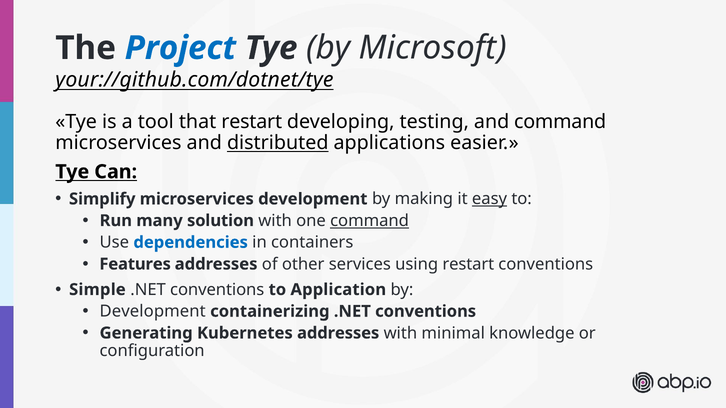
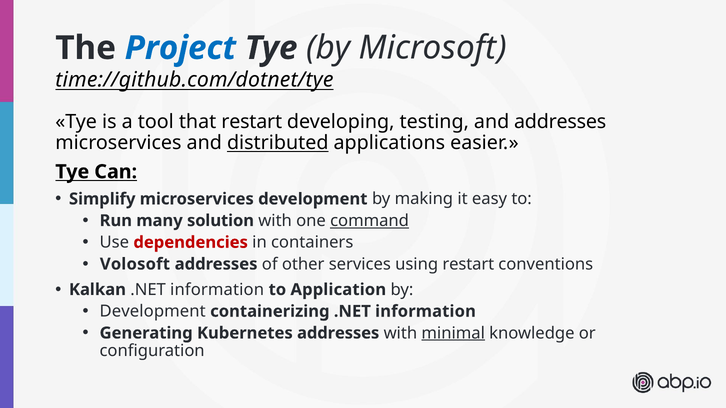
your://github.com/dotnet/tye: your://github.com/dotnet/tye -> time://github.com/dotnet/tye (194, 80)
and command: command -> addresses (560, 122)
easy underline: present -> none (490, 199)
dependencies colour: blue -> red (191, 243)
Features: Features -> Volosoft (135, 264)
Simple: Simple -> Kalkan (97, 290)
conventions: conventions -> information (217, 290)
containerizing .NET conventions: conventions -> information (426, 312)
minimal underline: none -> present (453, 333)
